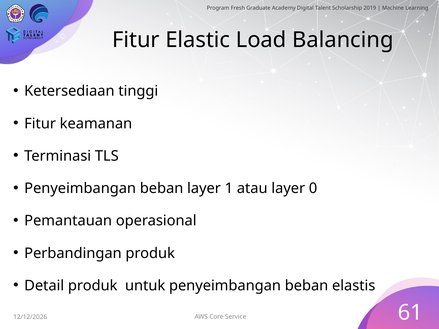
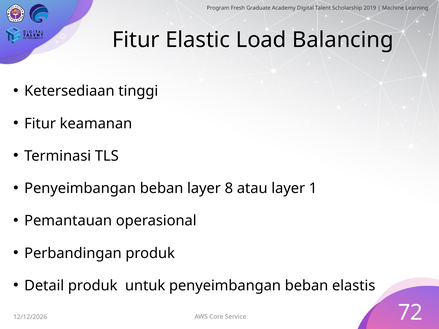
1: 1 -> 8 (229, 189)
0: 0 -> 1 (313, 189)
61: 61 -> 72 (410, 313)
